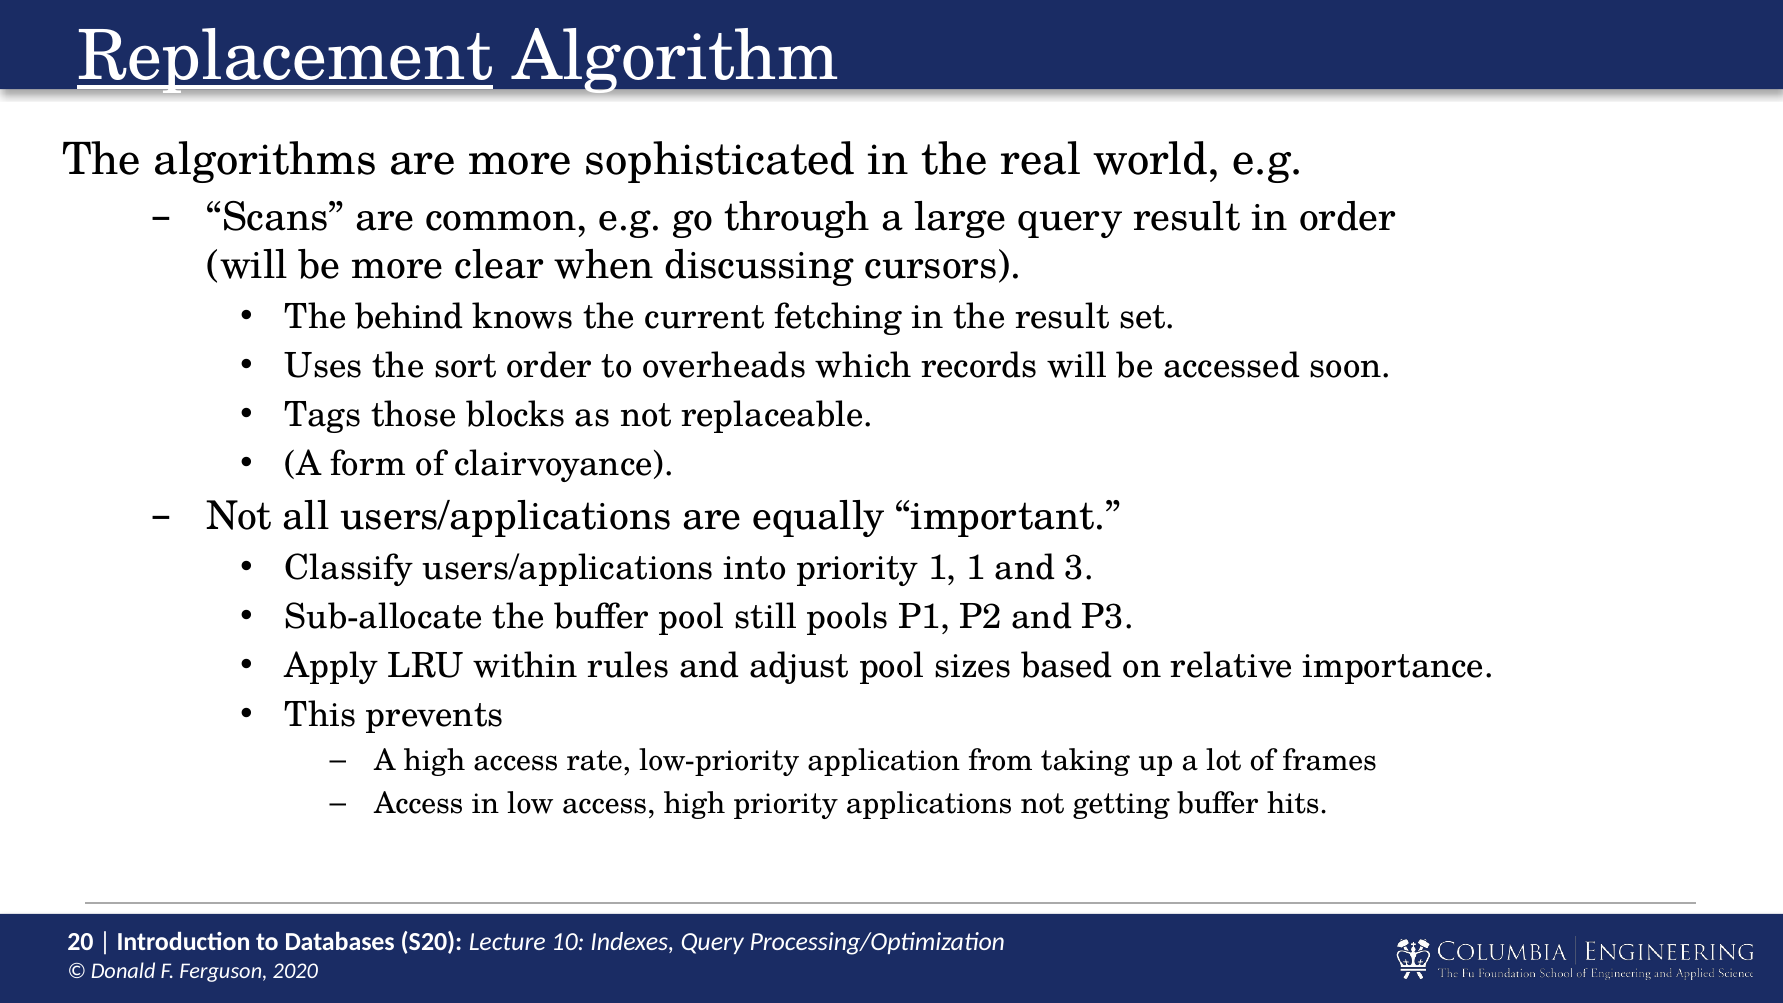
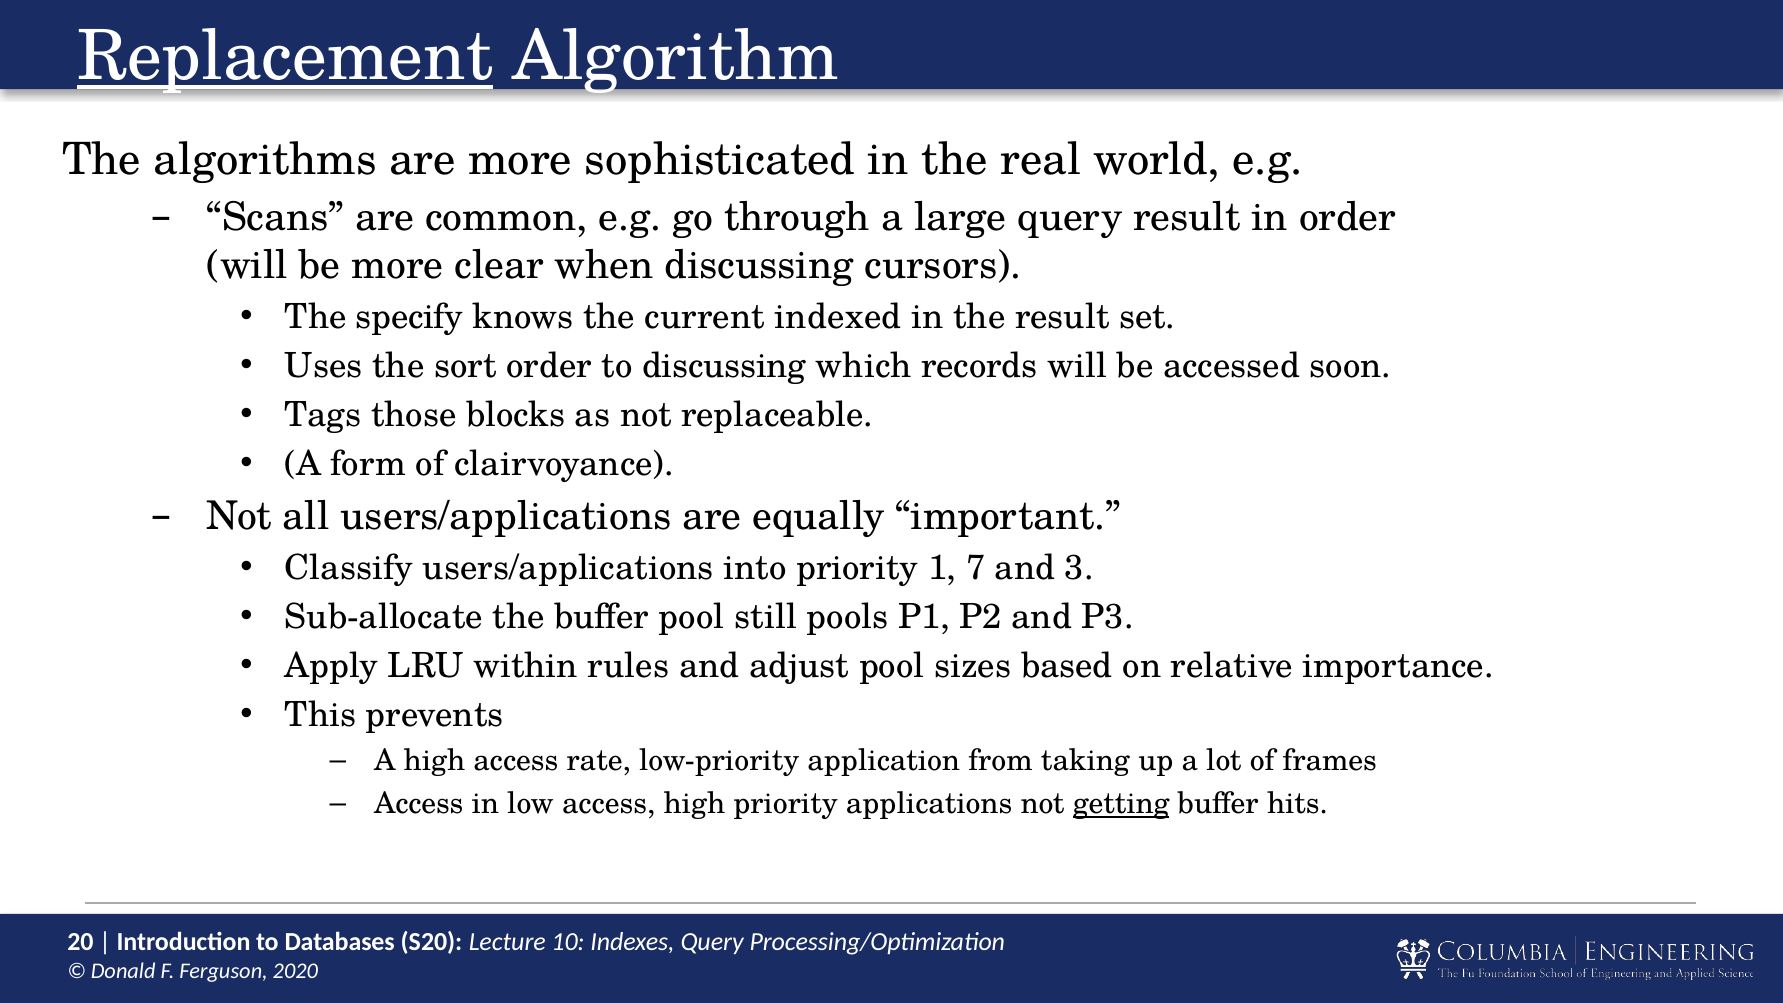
behind: behind -> specify (410, 317)
fetching: fetching -> indexed (838, 317)
to overheads: overheads -> discussing (724, 366)
1 1: 1 -> 7 (976, 568)
getting underline: none -> present (1121, 804)
